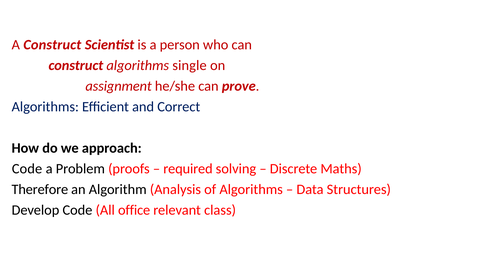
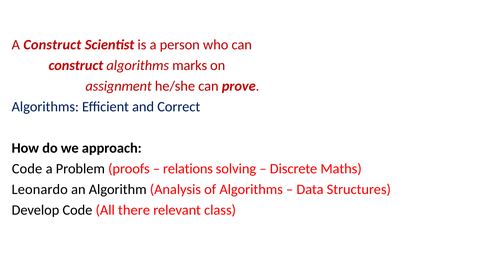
single: single -> marks (190, 65)
required: required -> relations (188, 169)
Therefore: Therefore -> Leonardo (40, 189)
office: office -> there (134, 210)
